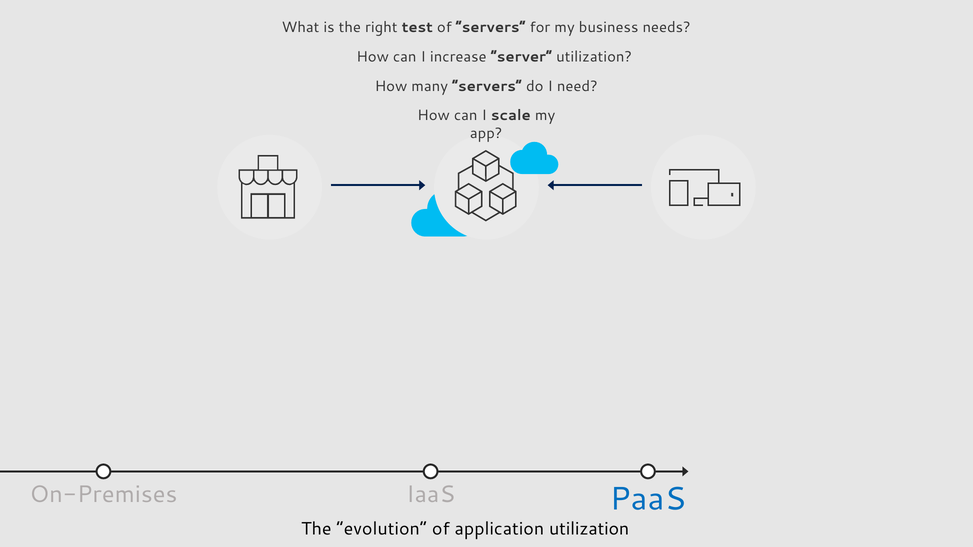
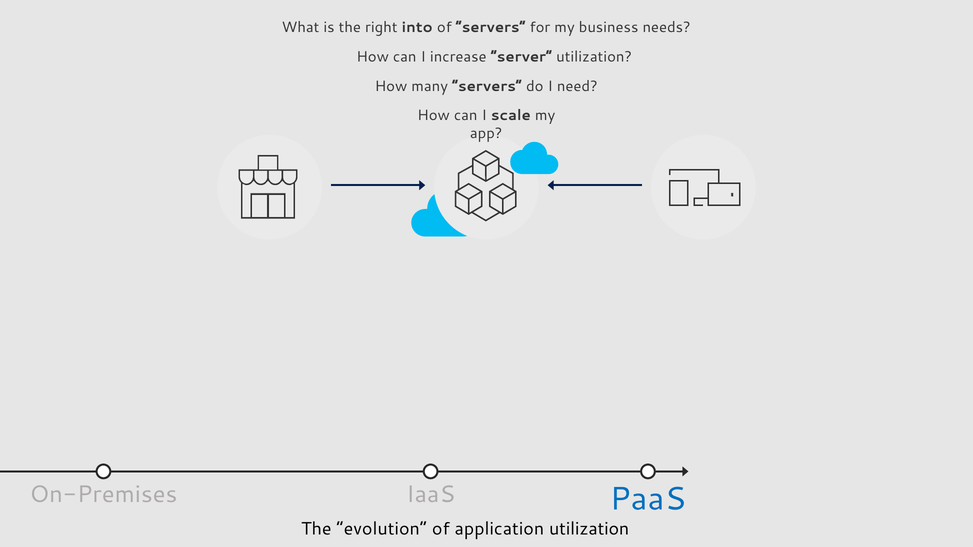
test: test -> into (417, 28)
